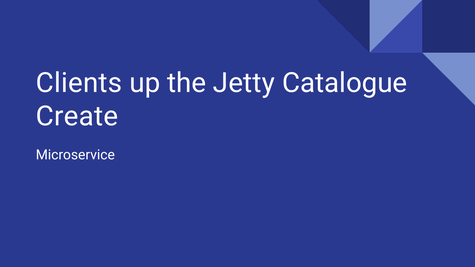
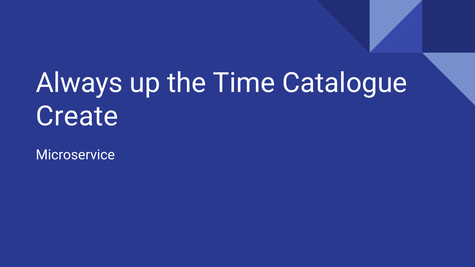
Clients: Clients -> Always (79, 83)
Jetty: Jetty -> Time (244, 83)
